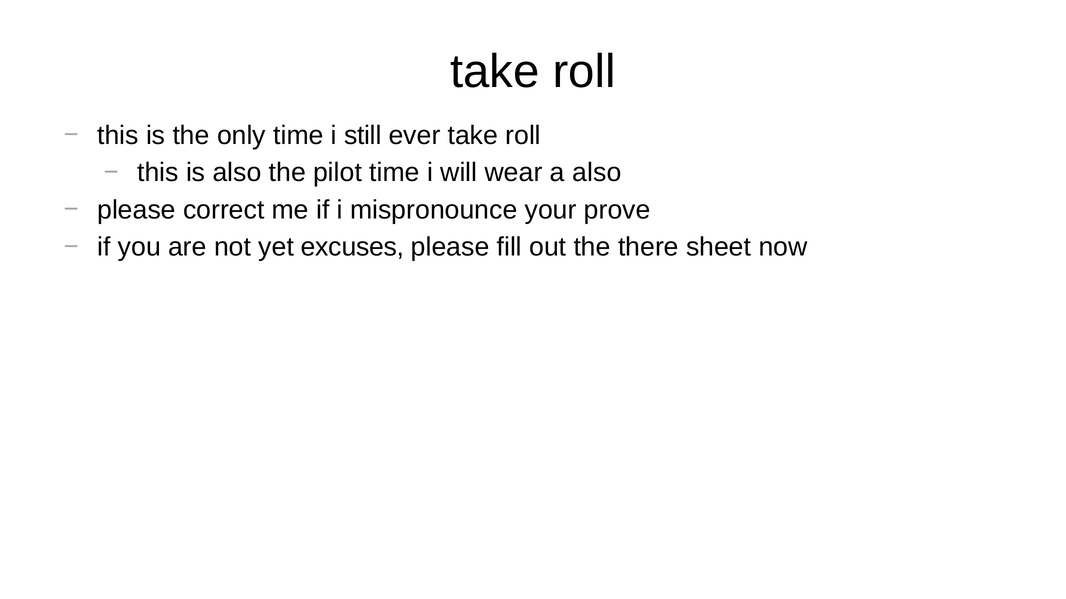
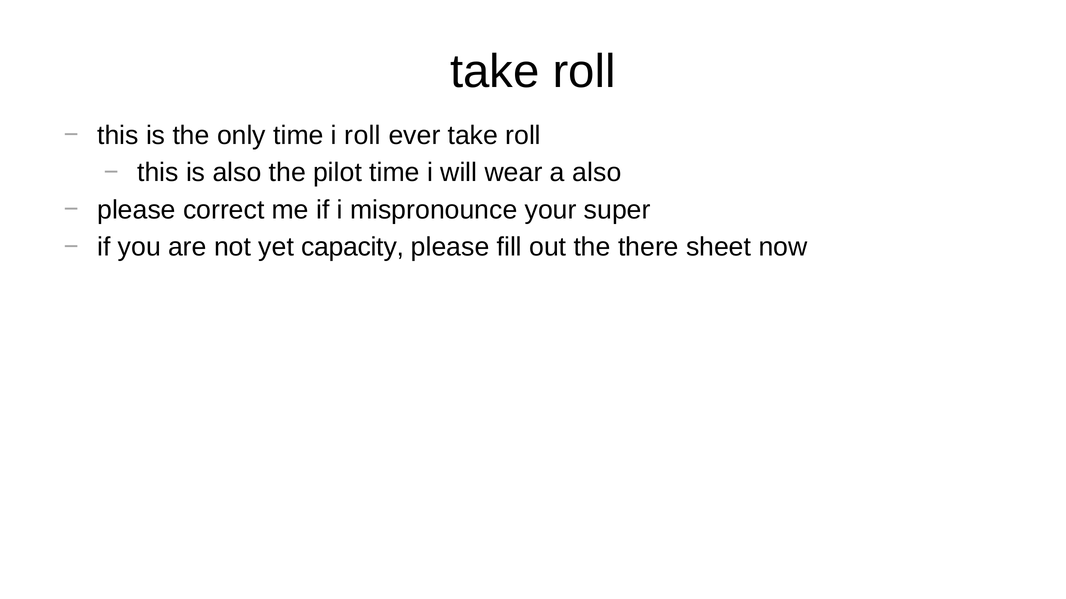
i still: still -> roll (363, 135)
prove: prove -> super (617, 210)
excuses: excuses -> capacity (353, 247)
